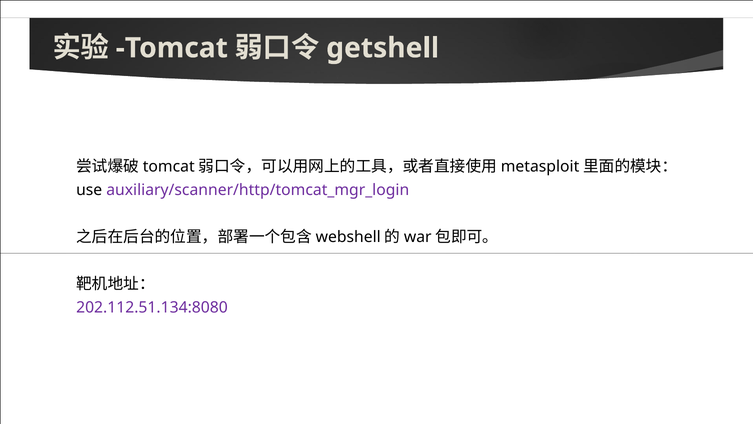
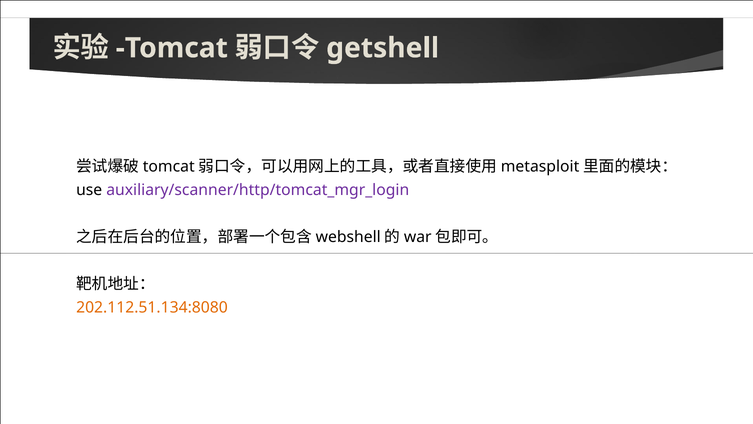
202.112.51.134:8080 colour: purple -> orange (152, 307)
